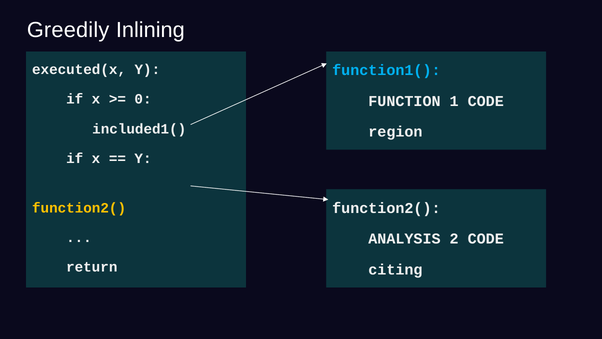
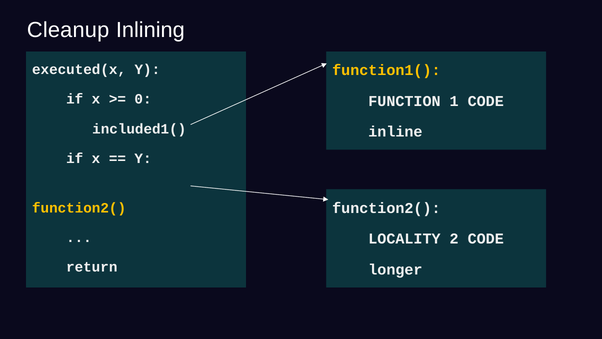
Greedily: Greedily -> Cleanup (68, 30)
function1( colour: light blue -> yellow (386, 70)
region: region -> inline (395, 132)
ANALYSIS: ANALYSIS -> LOCALITY (404, 239)
citing: citing -> longer (395, 269)
